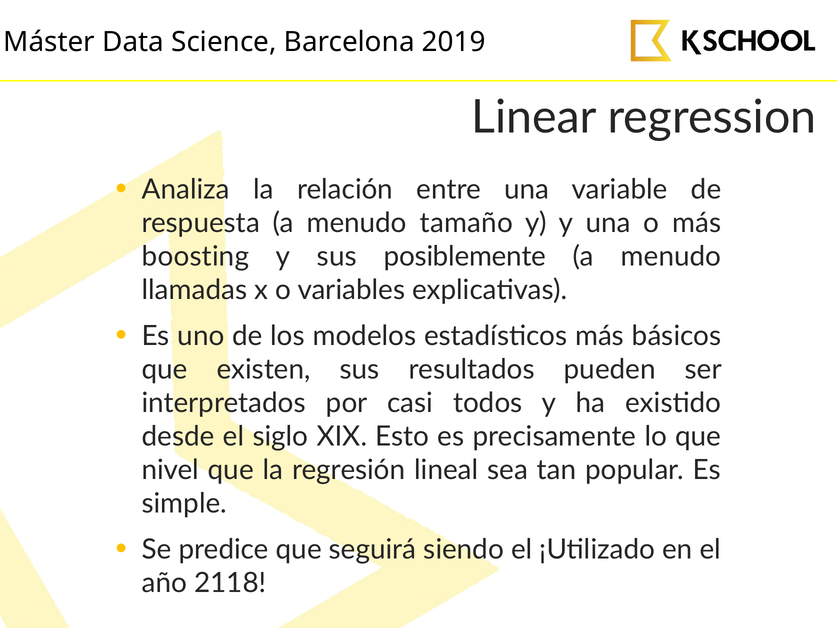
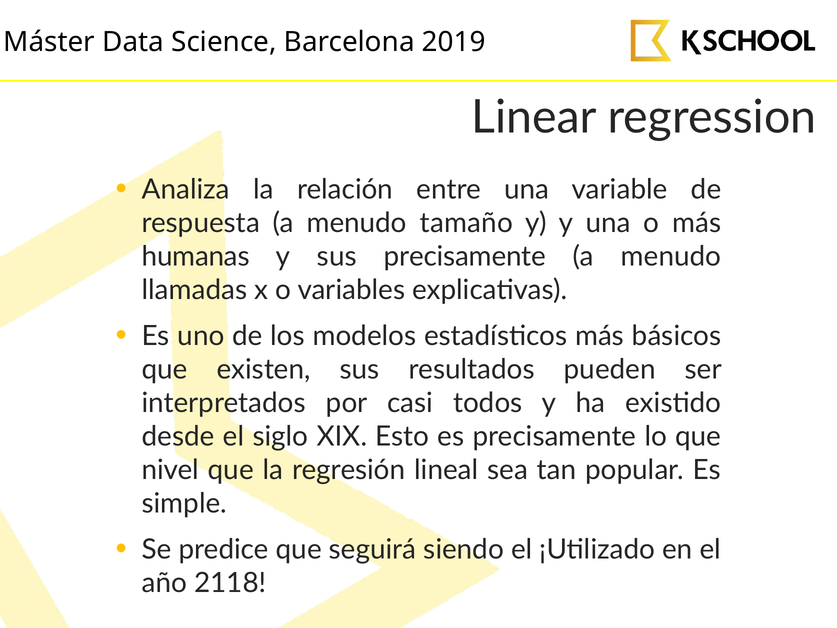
boosting: boosting -> humanas (196, 256)
sus posiblemente: posiblemente -> precisamente (465, 256)
